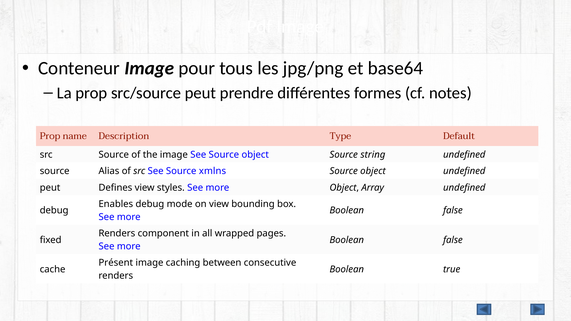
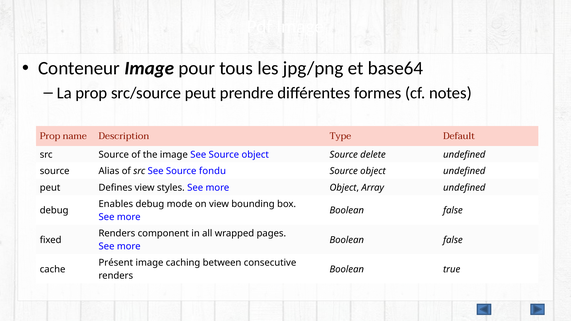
string: string -> delete (373, 155)
xmlns: xmlns -> fondu (212, 171)
